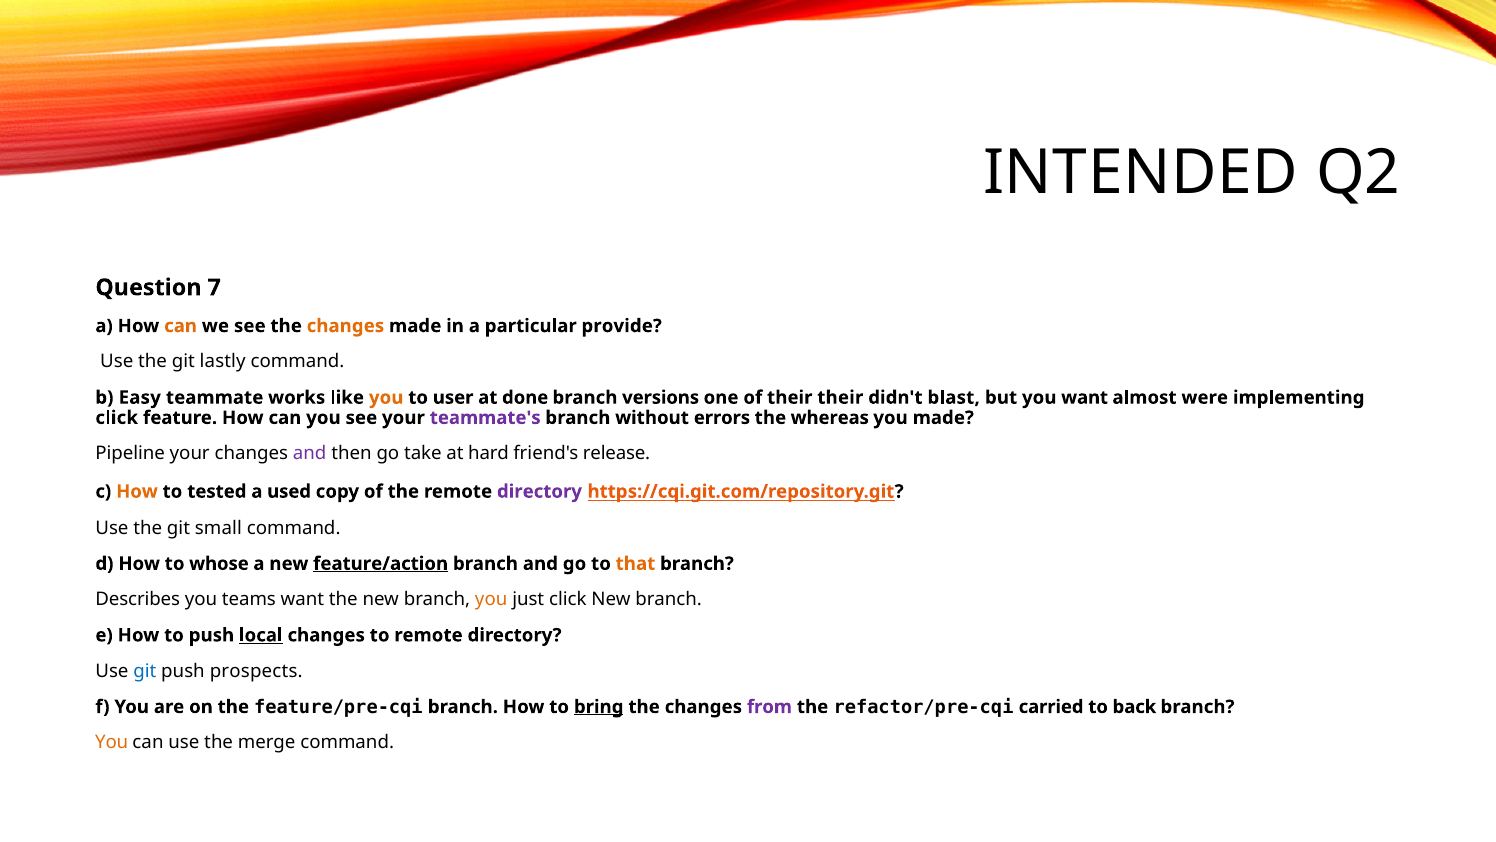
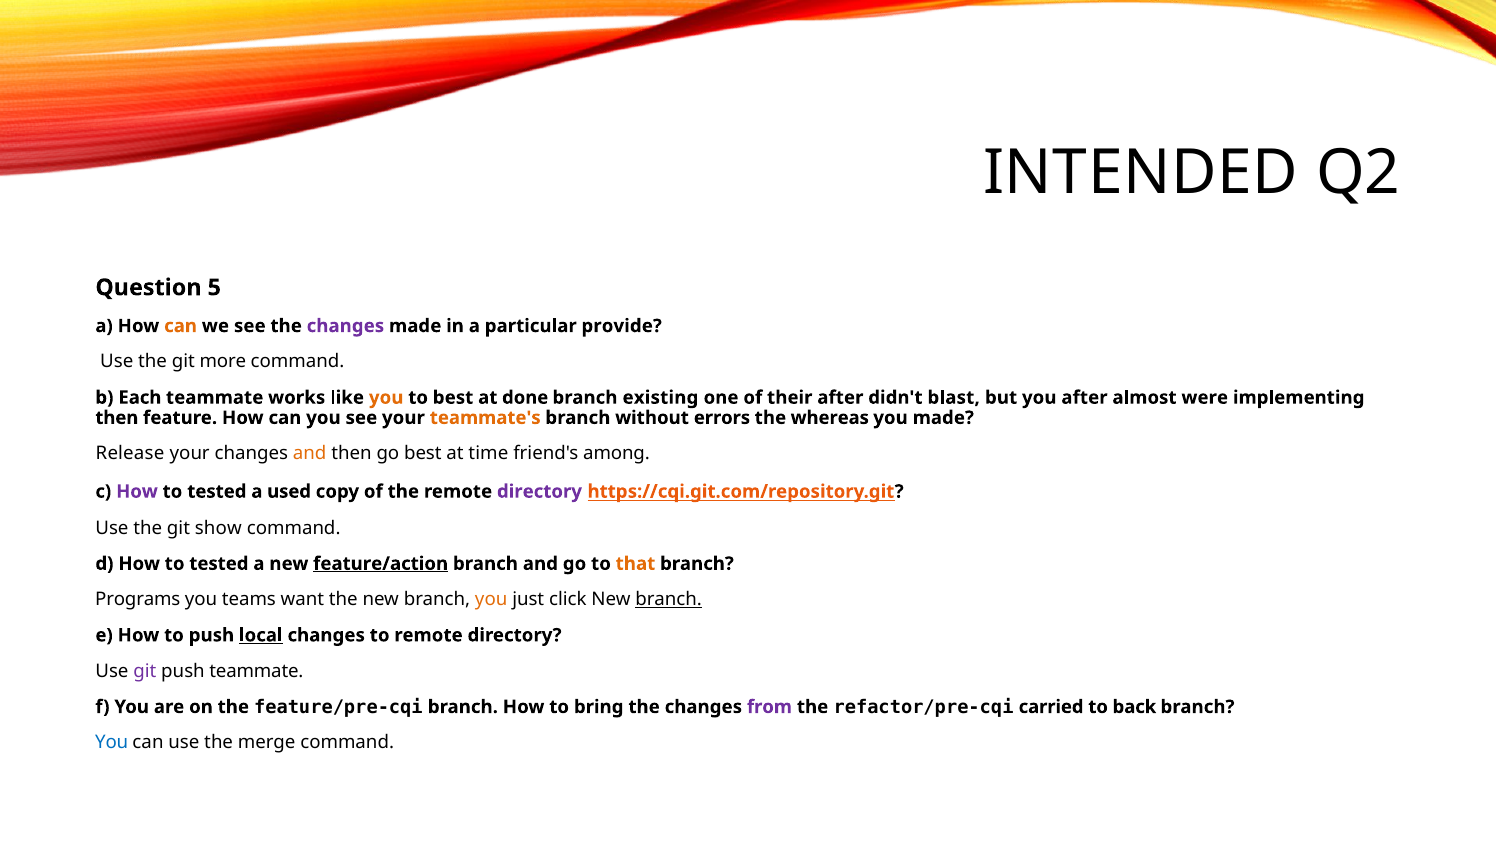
7: 7 -> 5 (214, 287)
changes colour: orange -> purple (345, 326)
lastly: lastly -> more (223, 362)
Easy: Easy -> Each (140, 397)
to user: user -> best (453, 397)
versions: versions -> existing (660, 397)
their their: their -> after (840, 397)
you want: want -> after (1084, 397)
click: click -> then (117, 417)
teammate's colour: purple -> orange (485, 417)
Pipeline: Pipeline -> Release (130, 453)
and colour: purple -> orange (310, 453)
go take: take -> best (423, 453)
hard: hard -> time (488, 453)
release: release -> among (617, 453)
How colour: orange -> purple (137, 491)
small: small -> show (218, 528)
d How to whose: whose -> tested (219, 563)
Describes: Describes -> Programs (138, 599)
branch underline: none -> present (669, 599)
git colour: blue -> purple (145, 671)
push prospects: prospects -> teammate (256, 671)
bring underline: present -> none (599, 706)
You colour: orange -> blue (112, 742)
